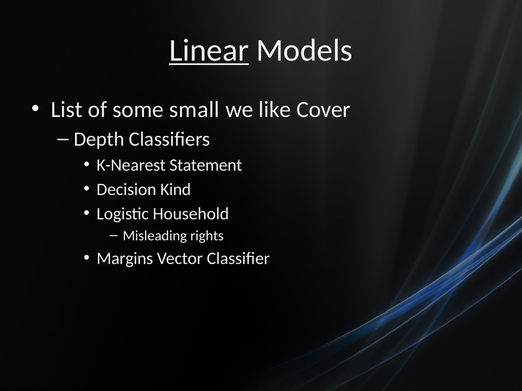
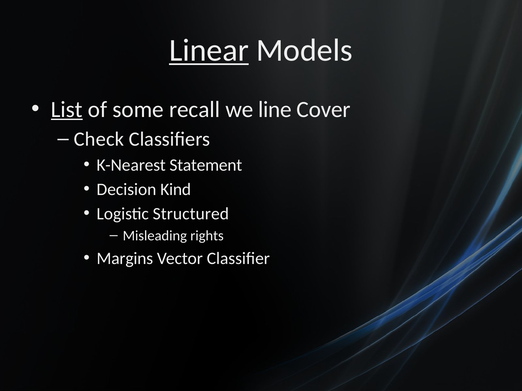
List underline: none -> present (67, 110)
small: small -> recall (195, 110)
like: like -> line (275, 110)
Depth: Depth -> Check (99, 139)
Household: Household -> Structured (191, 214)
